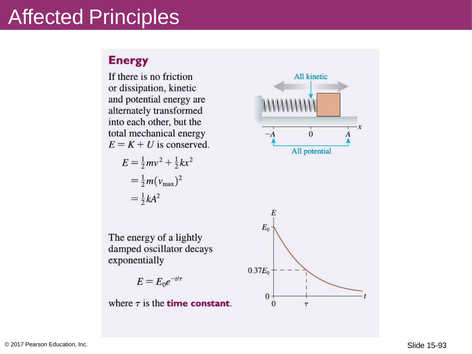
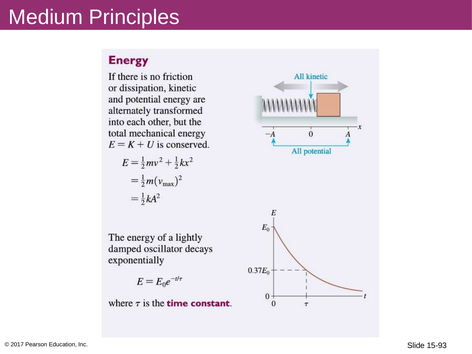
Affected: Affected -> Medium (46, 17)
